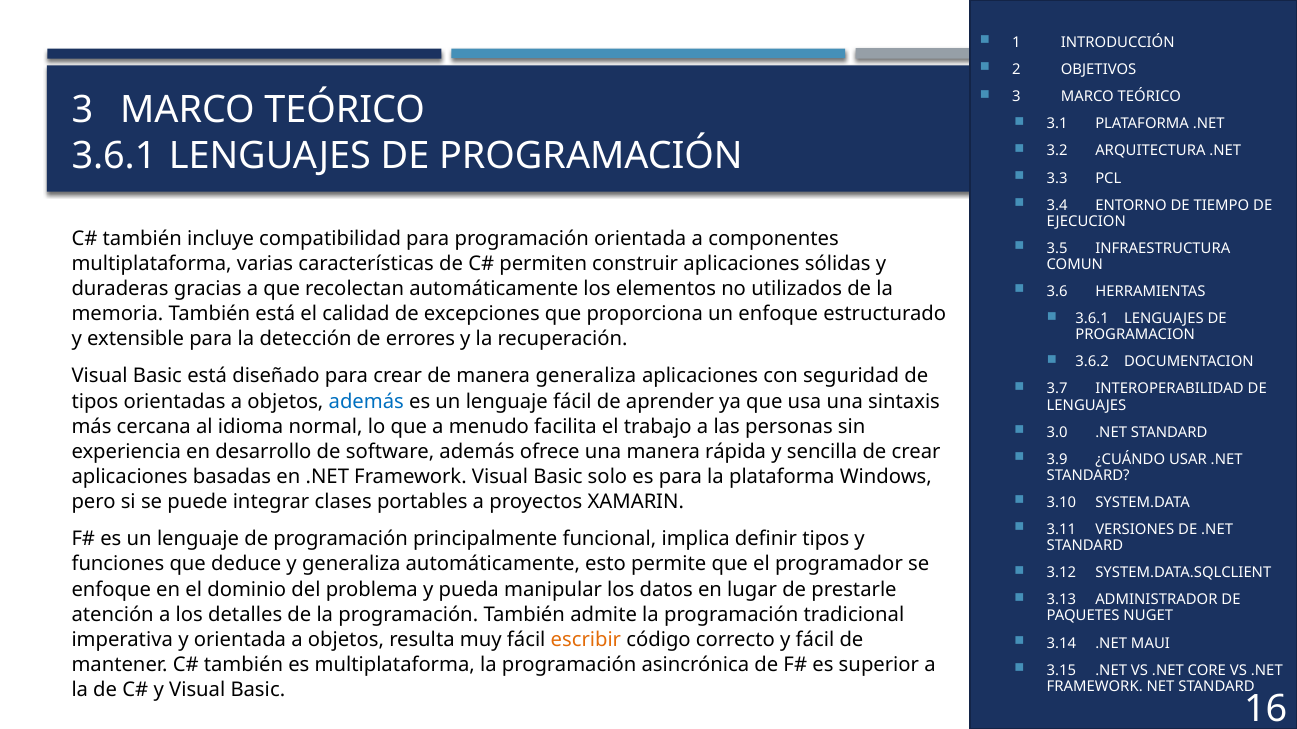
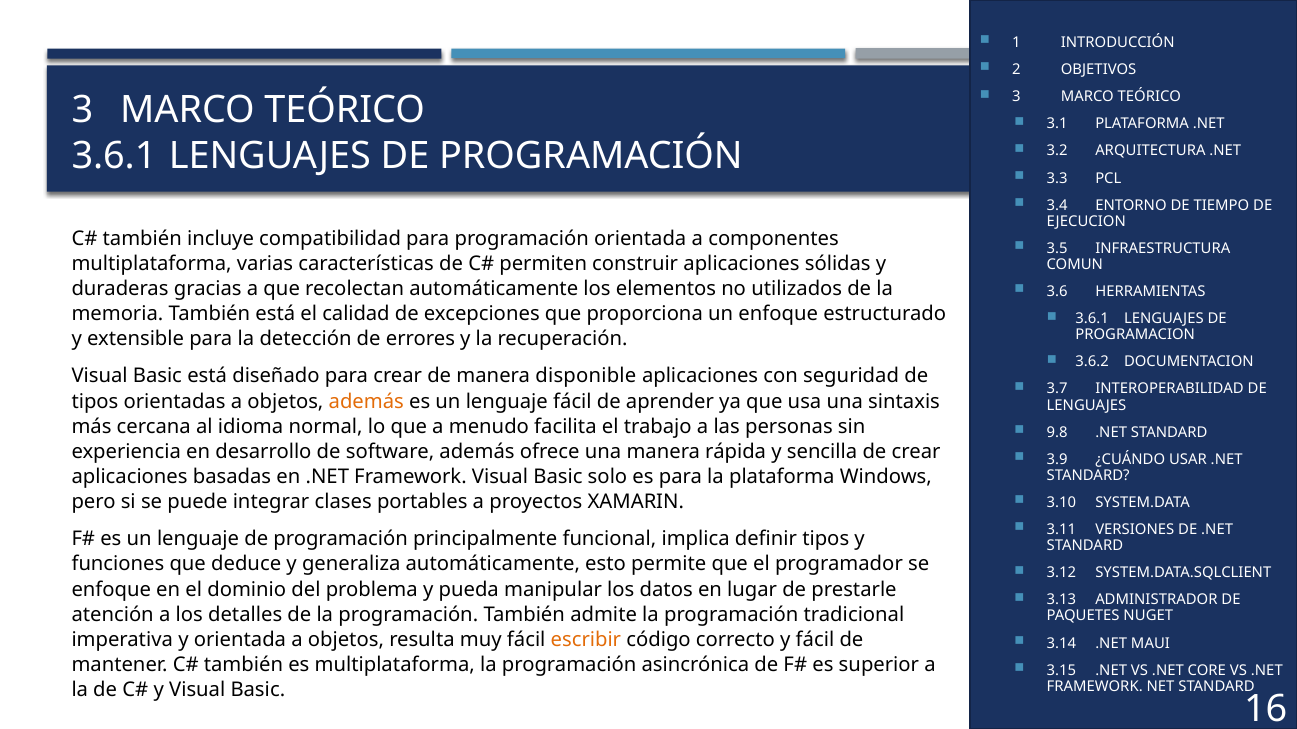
manera generaliza: generaliza -> disponible (586, 376)
además colour: blue -> orange (366, 402)
3.0: 3.0 -> 9.8 (1057, 433)
